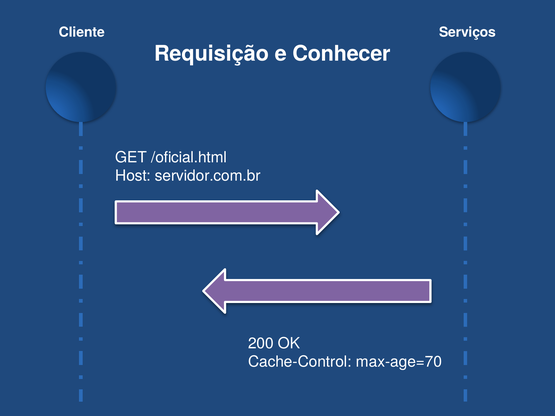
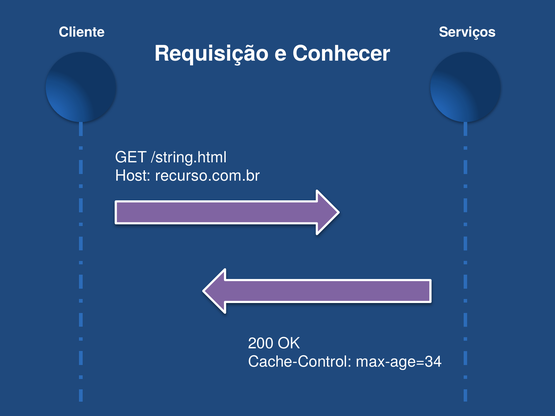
/oficial.html: /oficial.html -> /string.html (189, 157)
servidor.com.br: servidor.com.br -> recurso.com.br (208, 176)
max-age=70: max-age=70 -> max-age=34 (399, 362)
